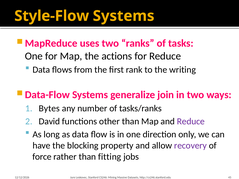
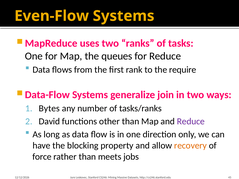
Style-Flow: Style-Flow -> Even-Flow (52, 16)
actions: actions -> queues (117, 56)
writing: writing -> require (183, 70)
recovery colour: purple -> orange (190, 146)
fitting: fitting -> meets (110, 157)
